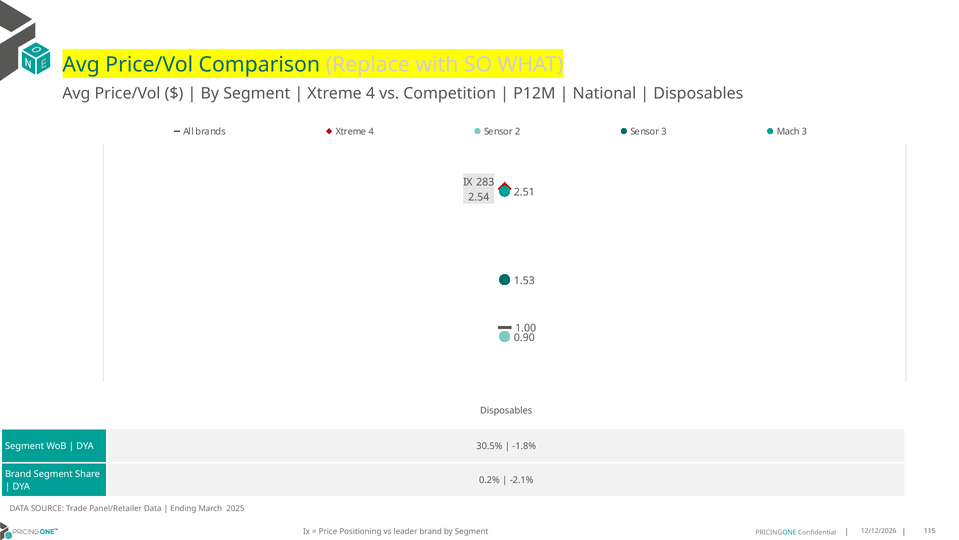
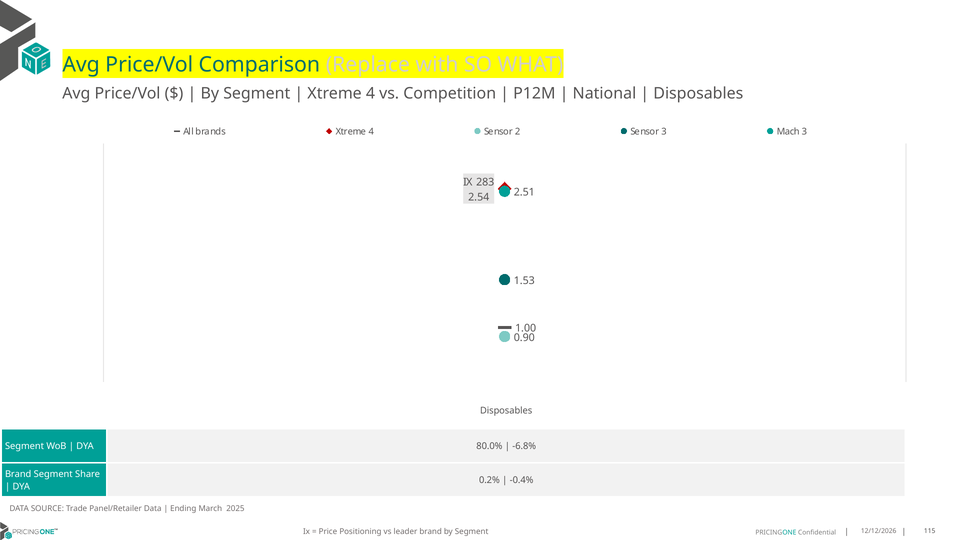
30.5%: 30.5% -> 80.0% (489, 446)
-1.8%: -1.8% -> -6.8% (524, 446)
-2.1%: -2.1% -> -0.4% (522, 480)
